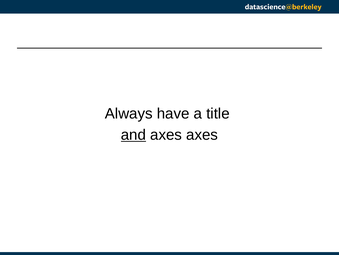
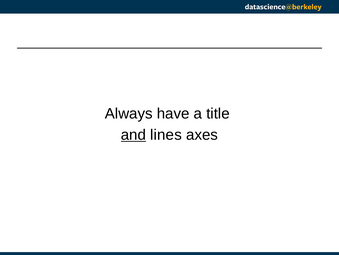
and axes: axes -> lines (166, 134)
